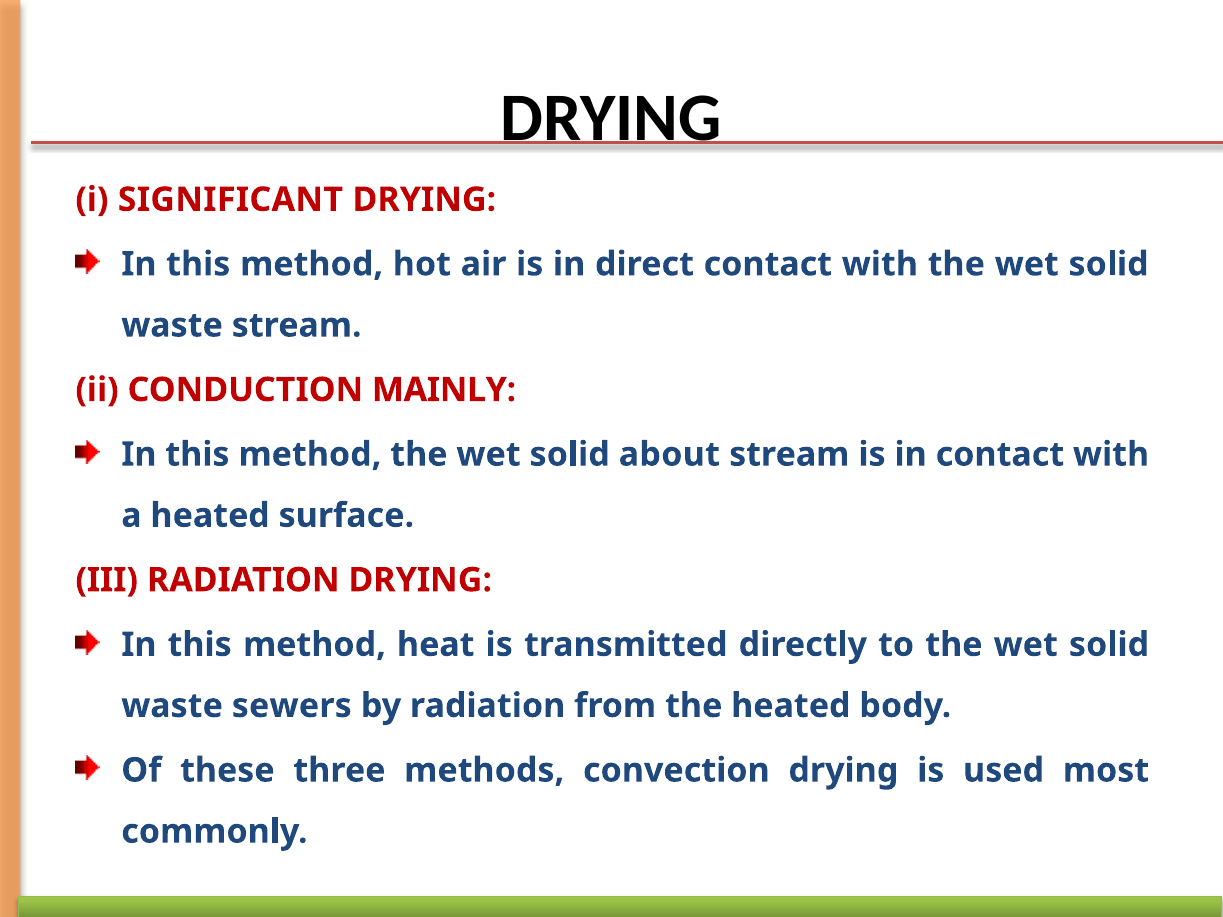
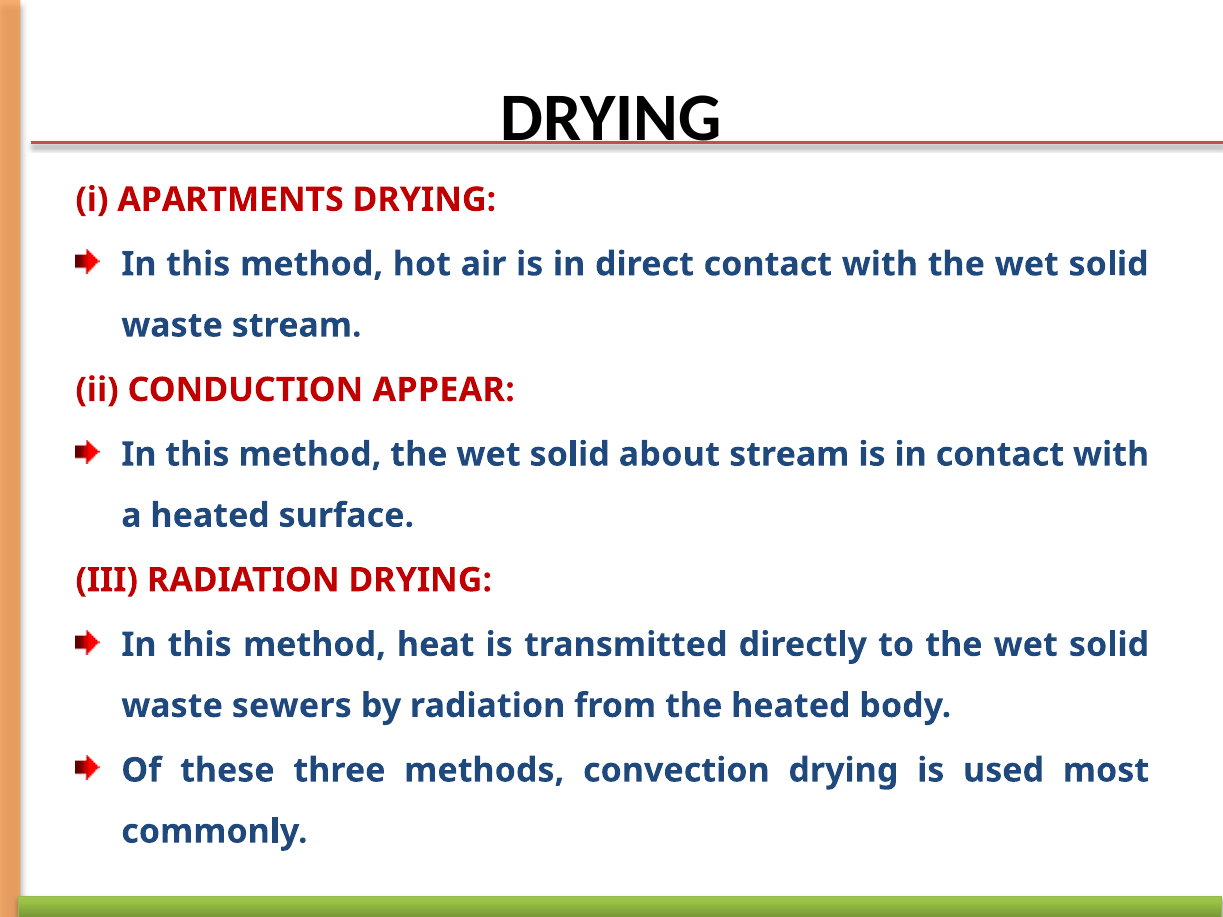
SIGNIFICANT: SIGNIFICANT -> APARTMENTS (231, 200)
MAINLY: MAINLY -> APPEAR (444, 390)
